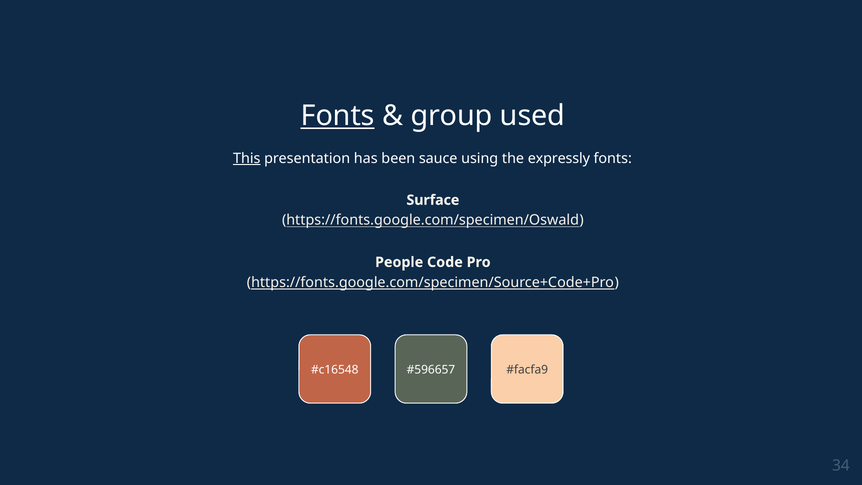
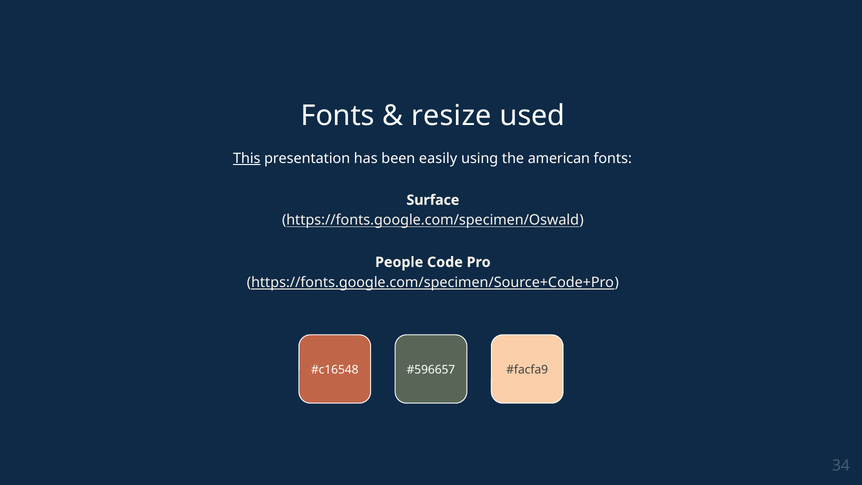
Fonts underline: present -> none (338, 116)
group: group -> resize (451, 116)
sauce: sauce -> easily (438, 158)
expressly: expressly -> american (559, 158)
